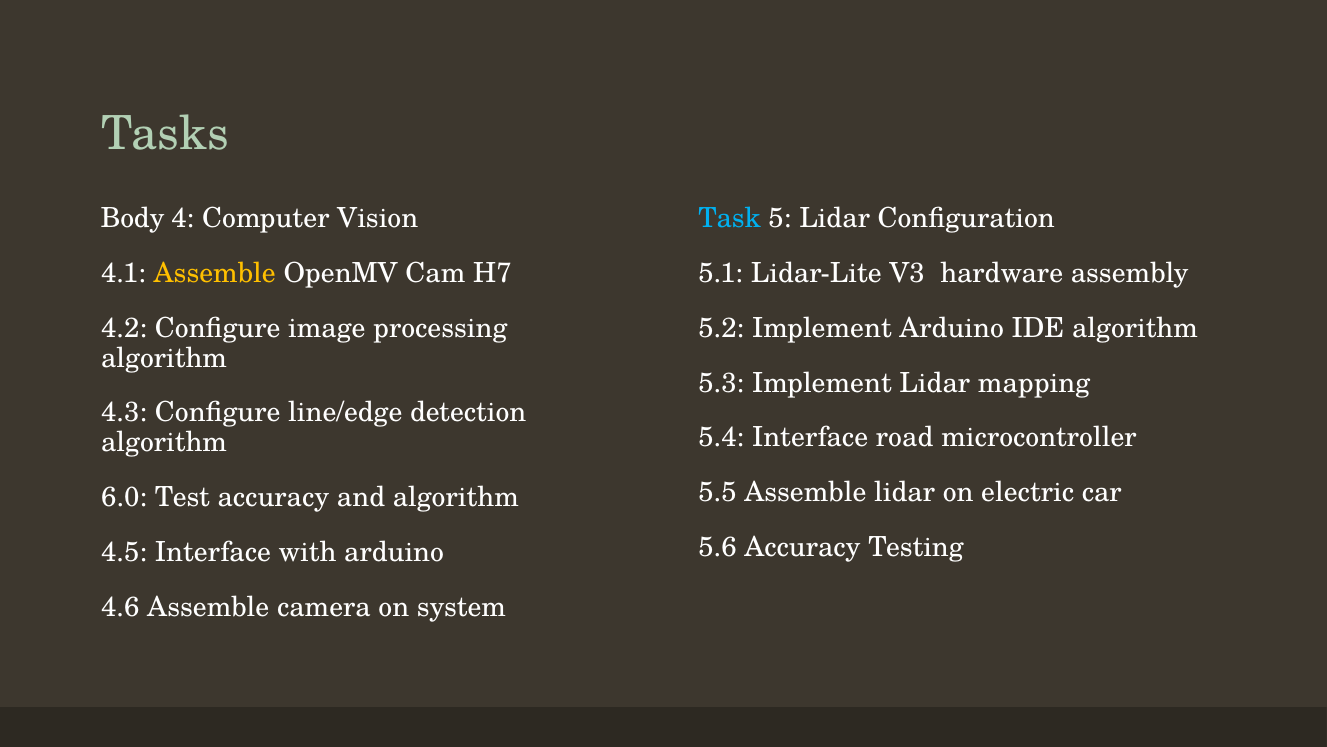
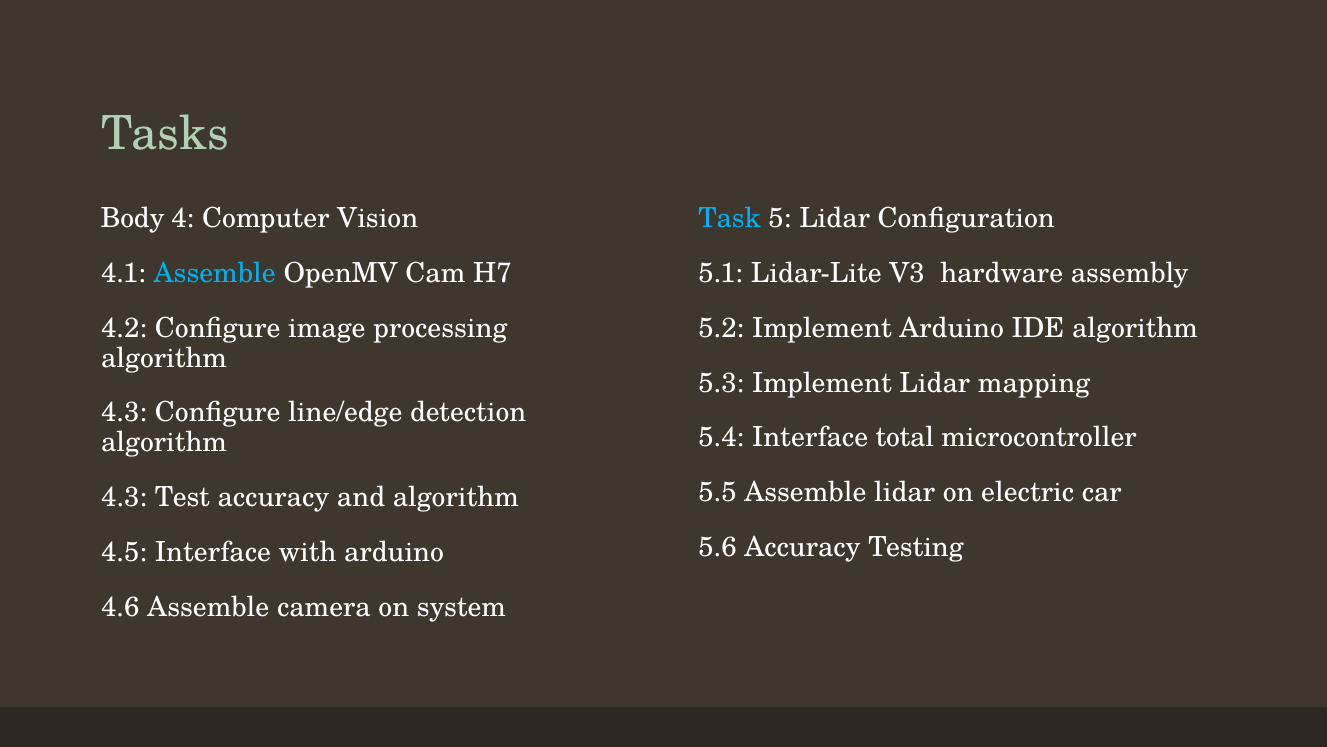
Assemble colour: yellow -> light blue (215, 273)
road: road -> total (905, 437)
6.0: 6.0 -> 4.3 (124, 497)
